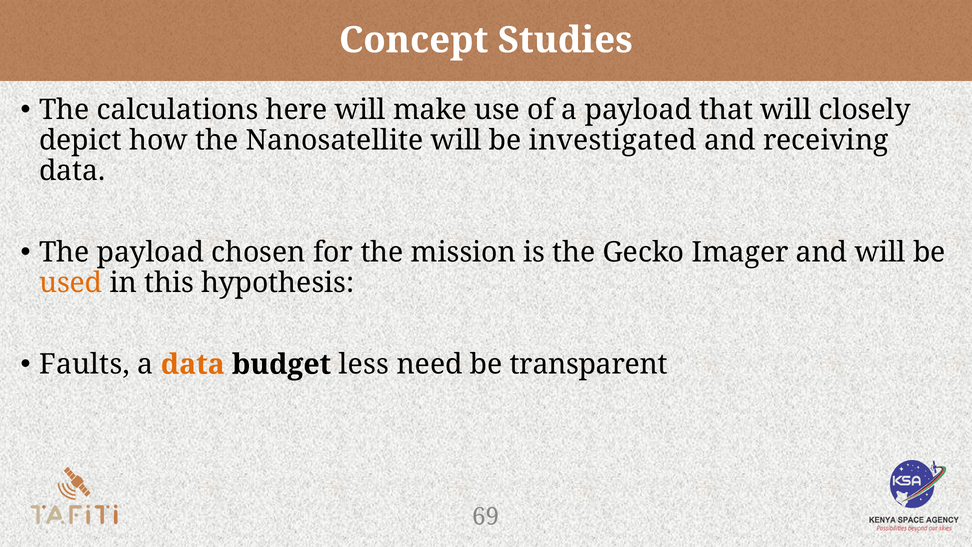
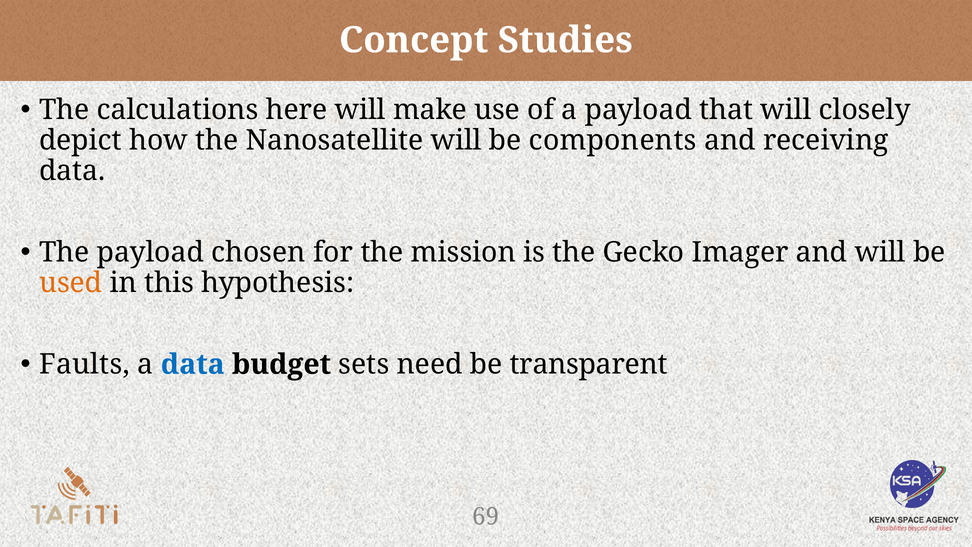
investigated: investigated -> components (613, 140)
data colour: orange -> blue (193, 364)
less: less -> sets (364, 364)
